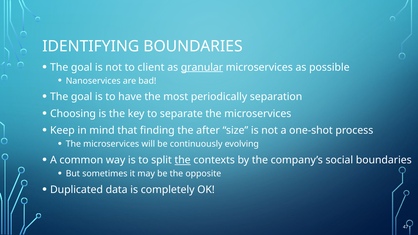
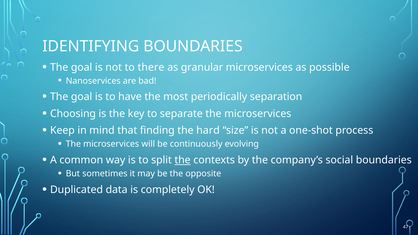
client: client -> there (151, 67)
granular underline: present -> none (202, 67)
after: after -> hard (208, 131)
